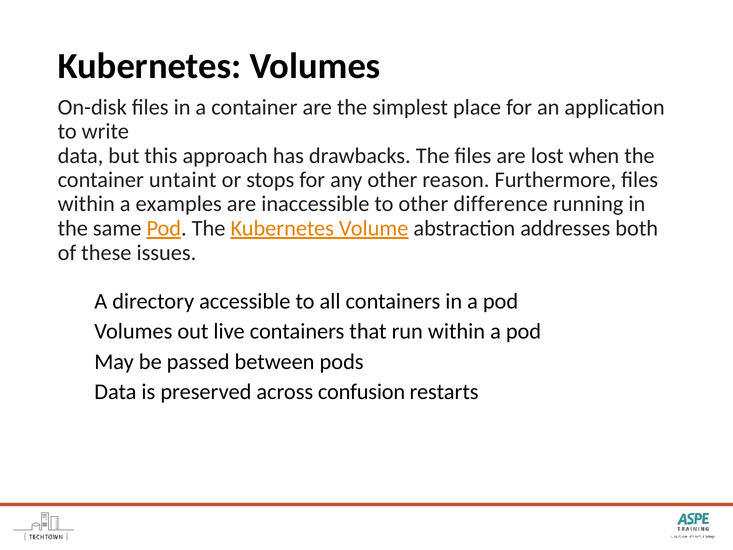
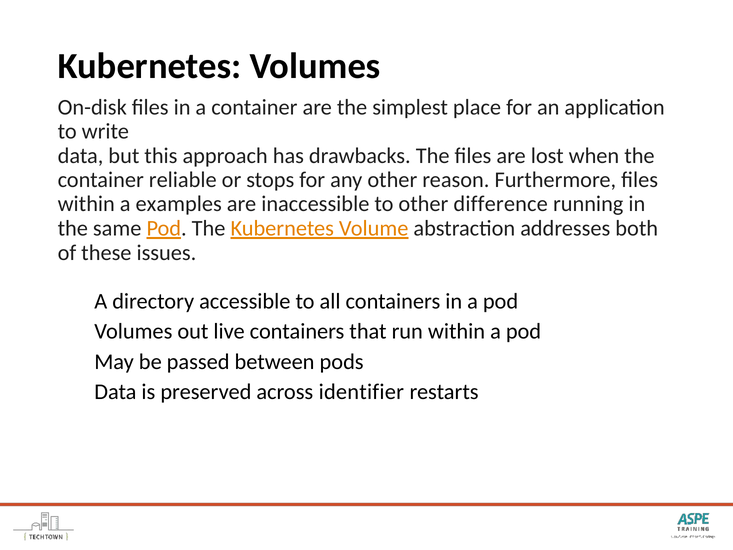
untaint: untaint -> reliable (183, 180)
confusion: confusion -> identifier (361, 392)
